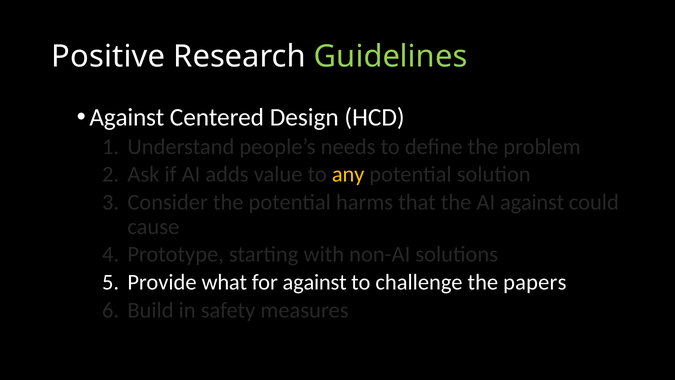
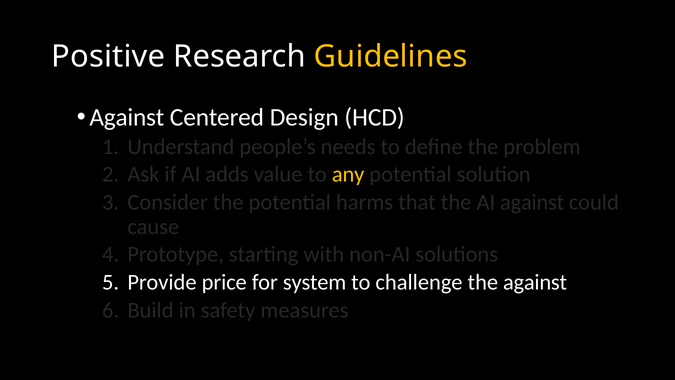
Guidelines colour: light green -> yellow (391, 57)
what: what -> price (224, 282)
for against: against -> system (315, 282)
the papers: papers -> against (535, 282)
